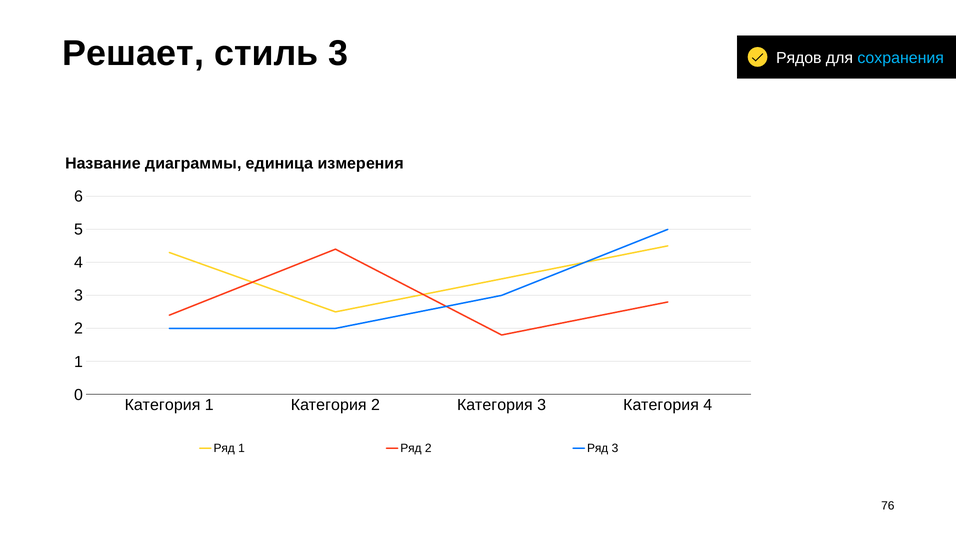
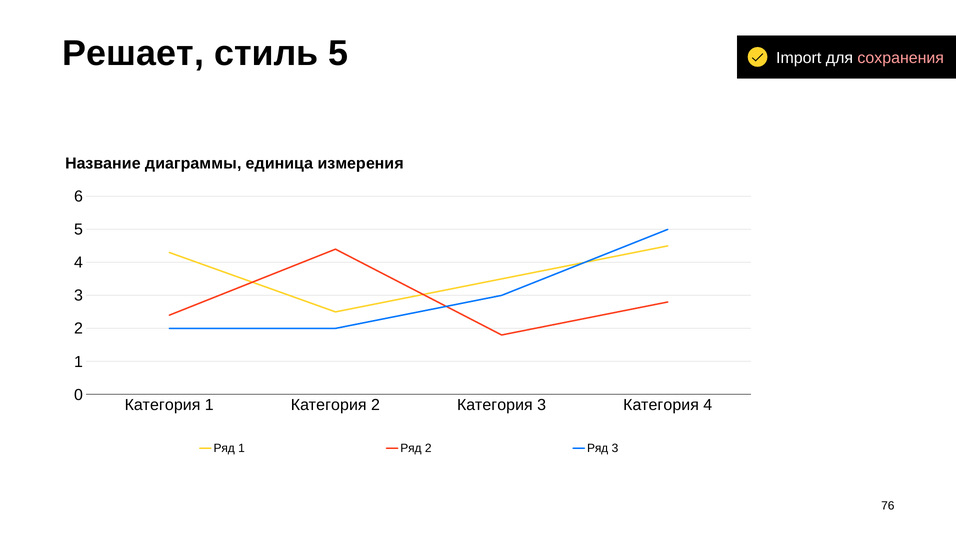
стиль 3: 3 -> 5 (338, 53)
Рядов: Рядов -> Import (799, 58)
сохранения colour: light blue -> pink (901, 58)
